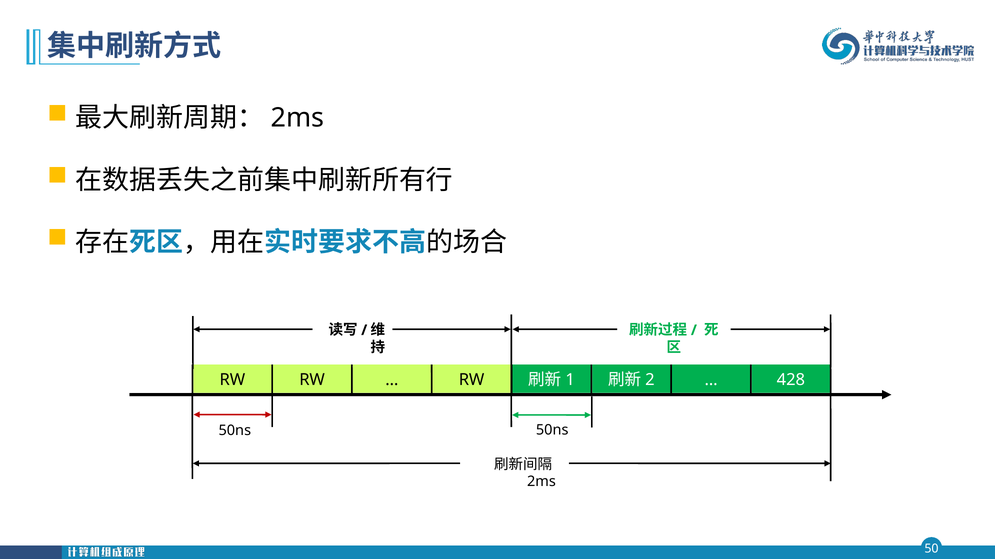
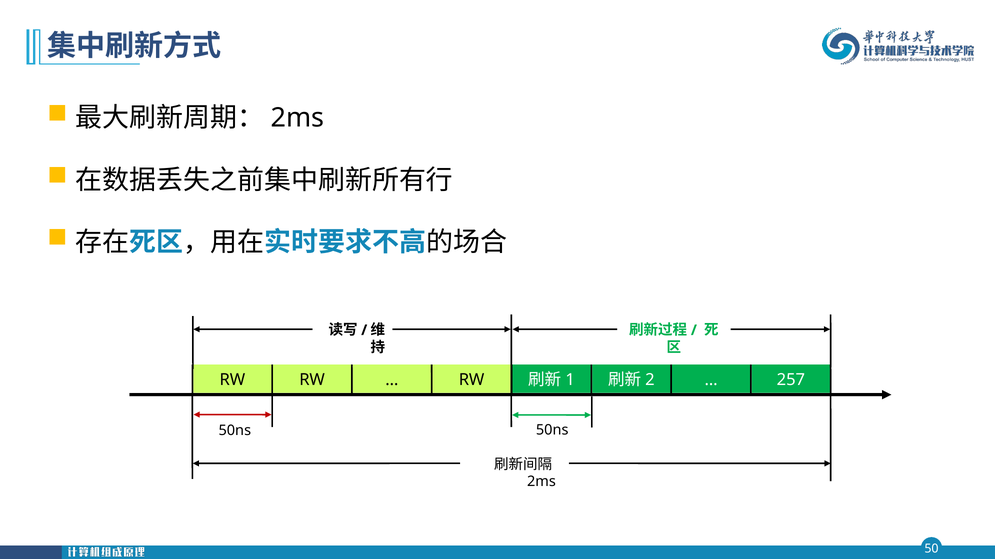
428: 428 -> 257 (791, 380)
